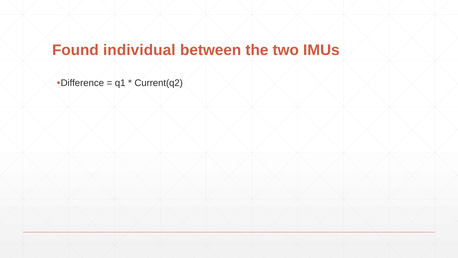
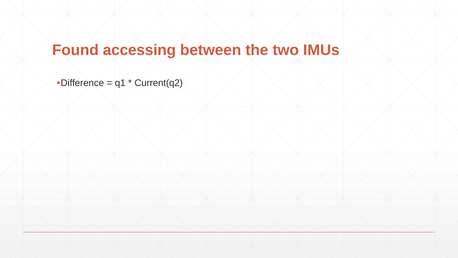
individual: individual -> accessing (139, 50)
